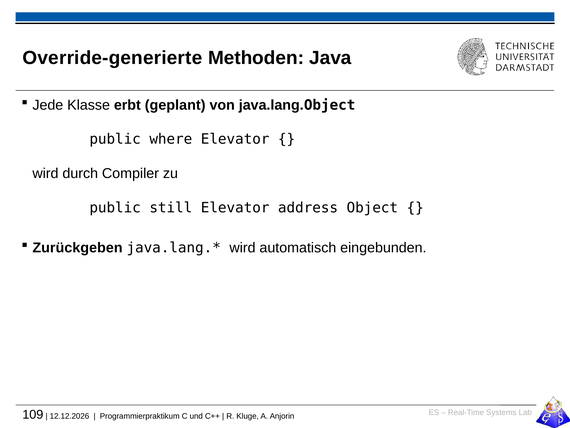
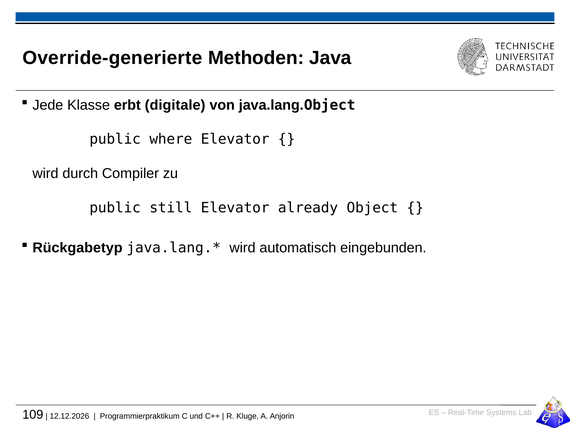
geplant: geplant -> digitale (175, 105)
address: address -> already (308, 208)
Zurückgeben: Zurückgeben -> Rückgabetyp (78, 247)
